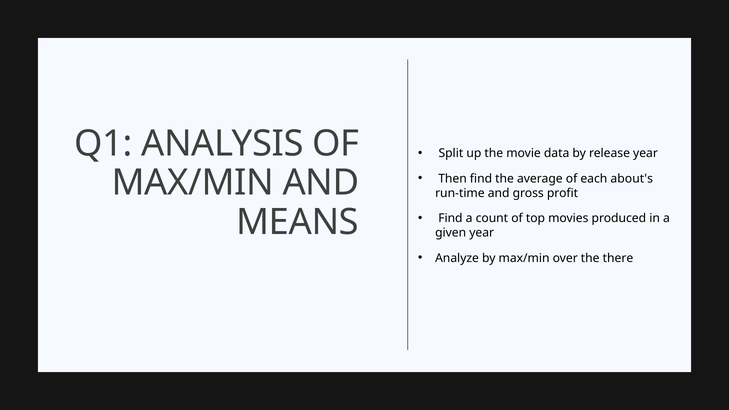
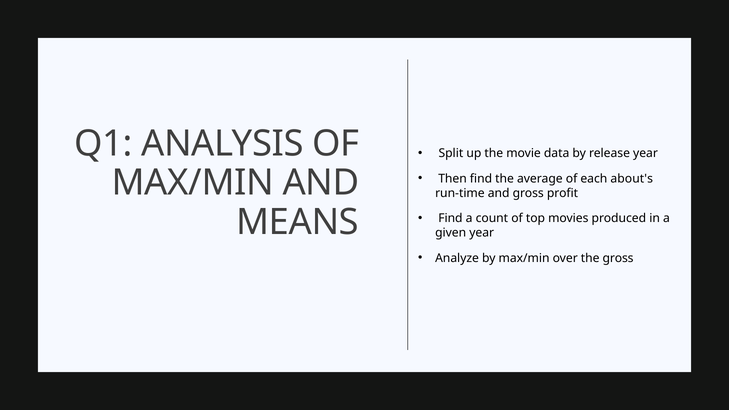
the there: there -> gross (618, 258)
